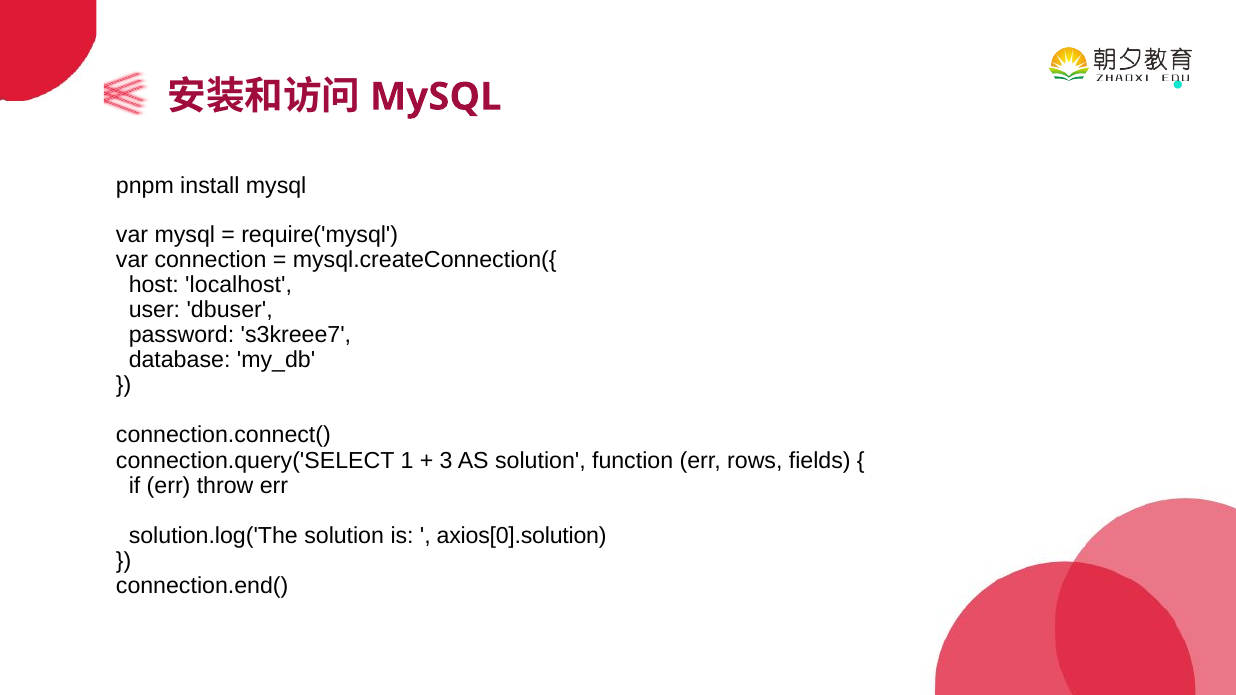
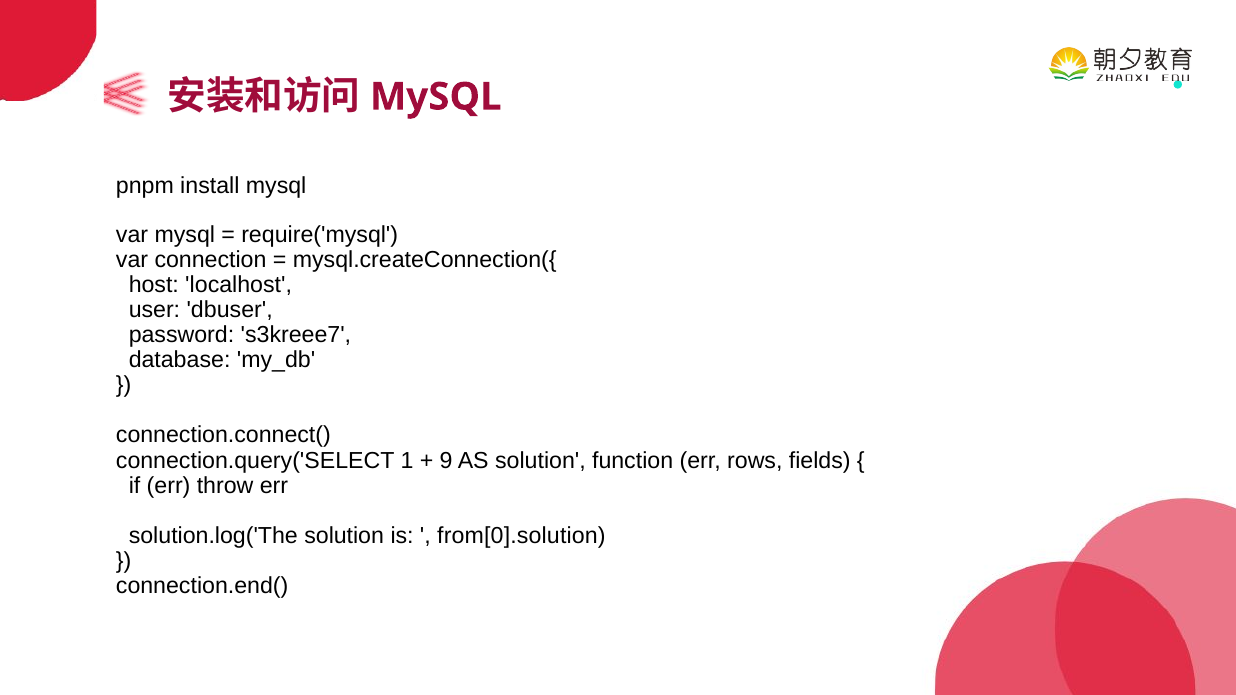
3: 3 -> 9 (446, 461)
axios[0].solution: axios[0].solution -> from[0].solution (521, 536)
